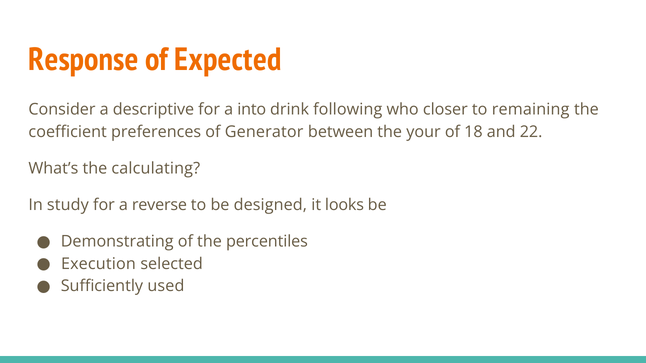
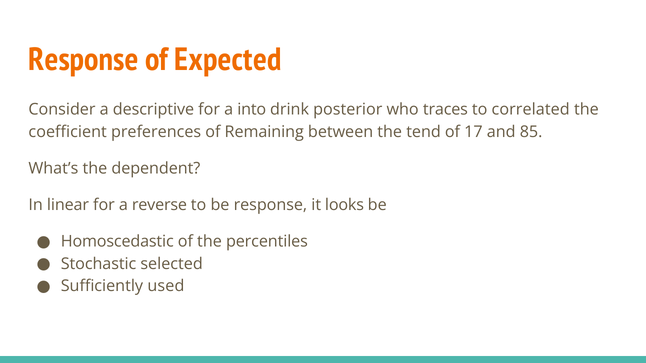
following: following -> posterior (348, 110)
closer: closer -> traces (445, 110)
remaining: remaining -> correlated (531, 110)
Generator: Generator -> Remaining (264, 132)
your: your -> tend (424, 132)
18: 18 -> 17 (473, 132)
22: 22 -> 85 (531, 132)
calculating: calculating -> dependent (156, 169)
study: study -> linear (68, 205)
be designed: designed -> response (270, 205)
Demonstrating: Demonstrating -> Homoscedastic (117, 242)
Execution: Execution -> Stochastic (99, 264)
